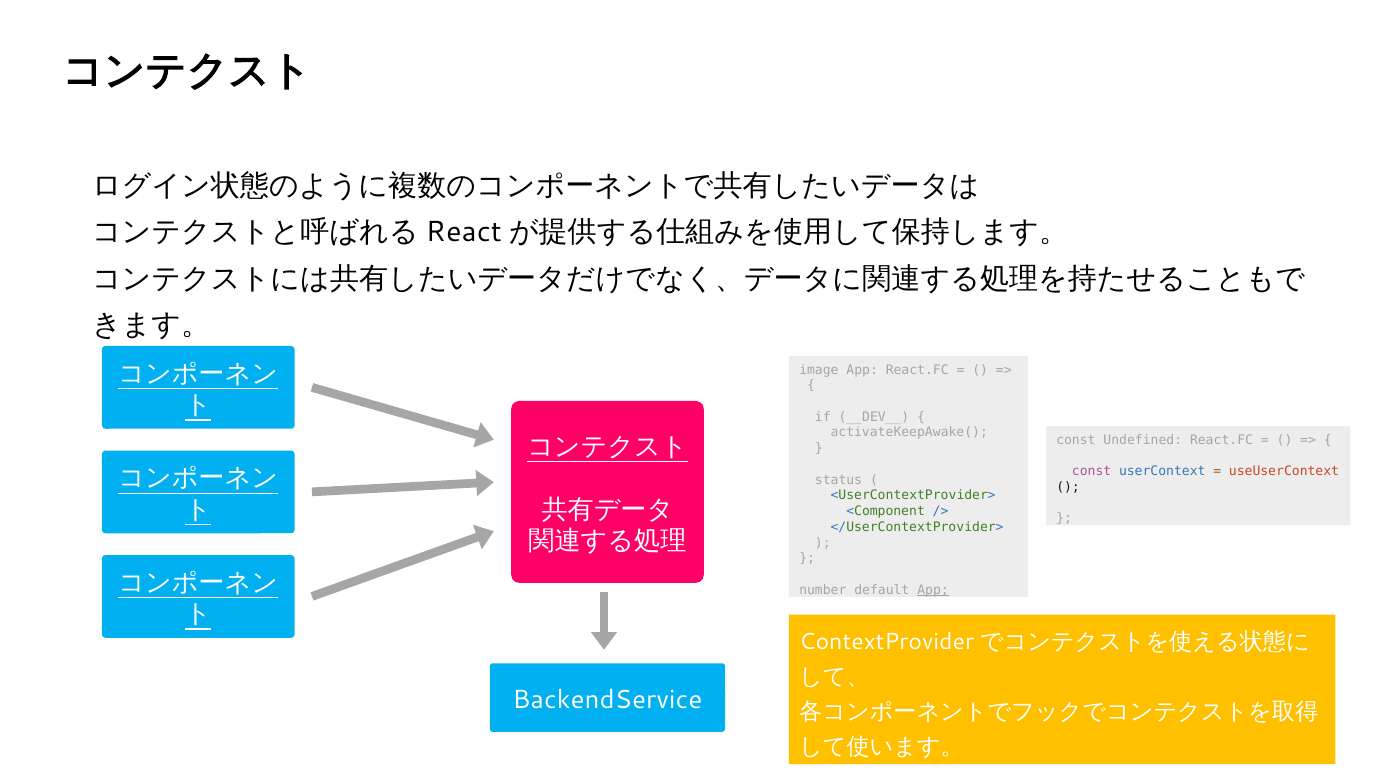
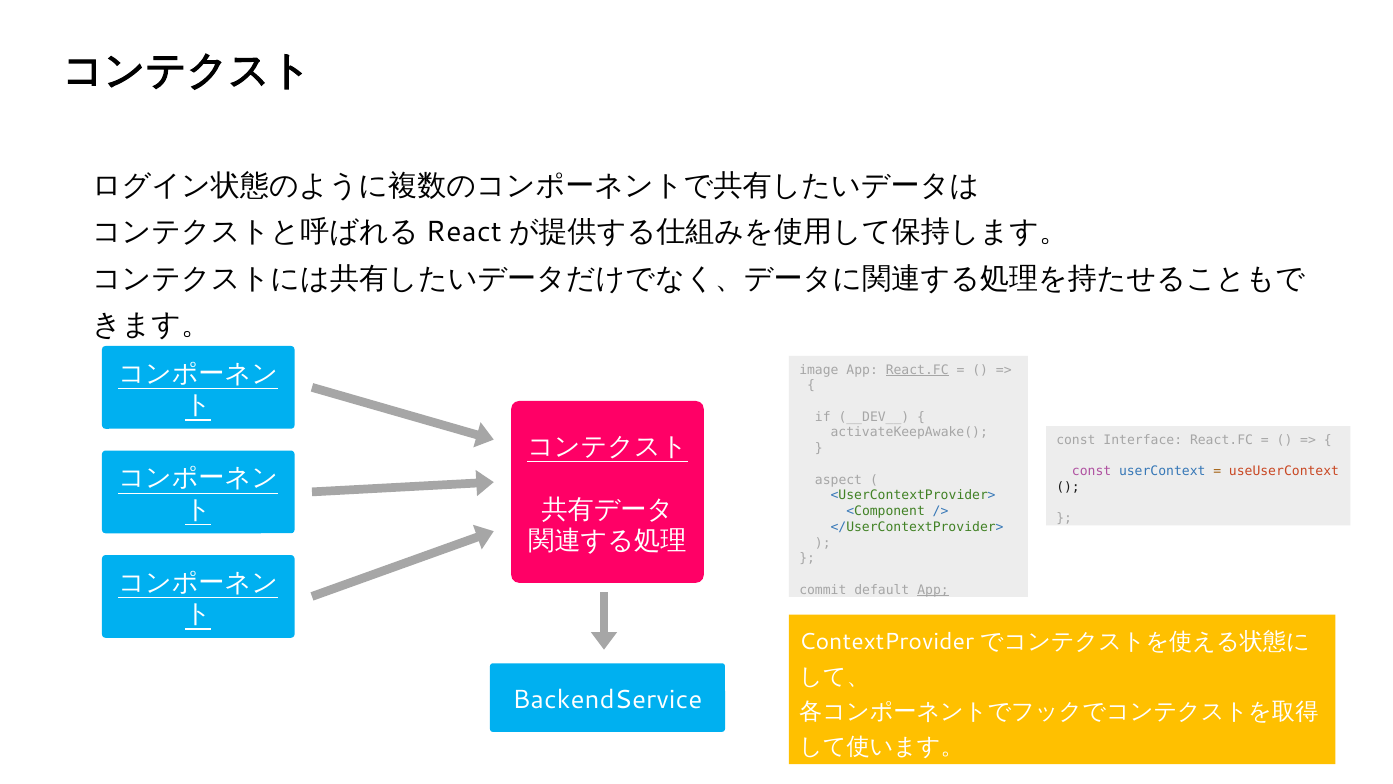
React.FC underline: none -> present (917, 370)
Undefined: Undefined -> Interface (1143, 440)
status: status -> aspect (839, 480)
number: number -> commit (823, 590)
